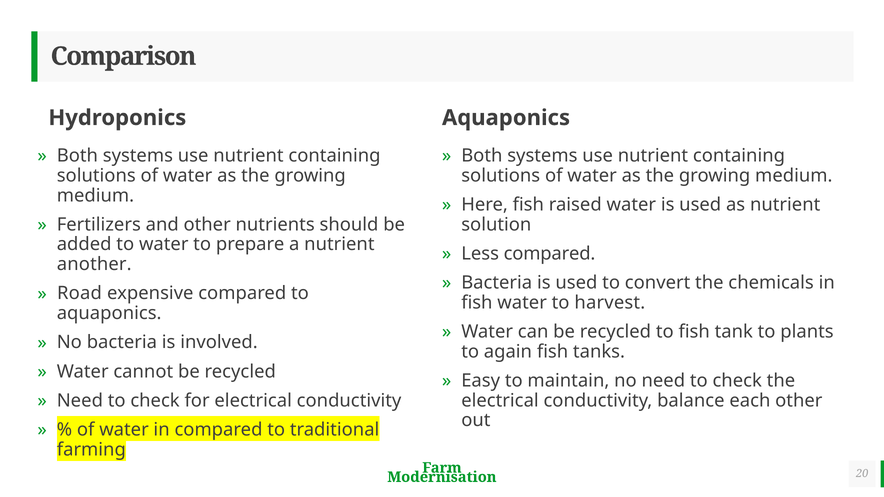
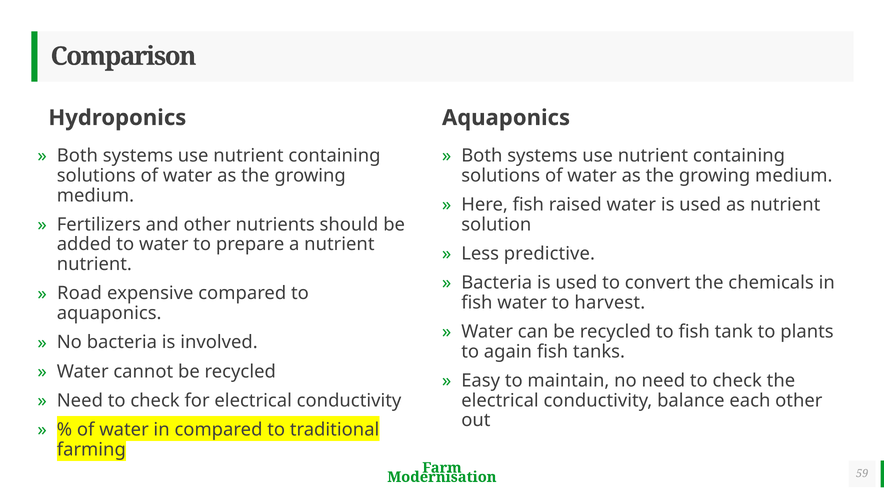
Less compared: compared -> predictive (549, 254)
another: another -> nutrient (94, 264)
20: 20 -> 59 (862, 474)
